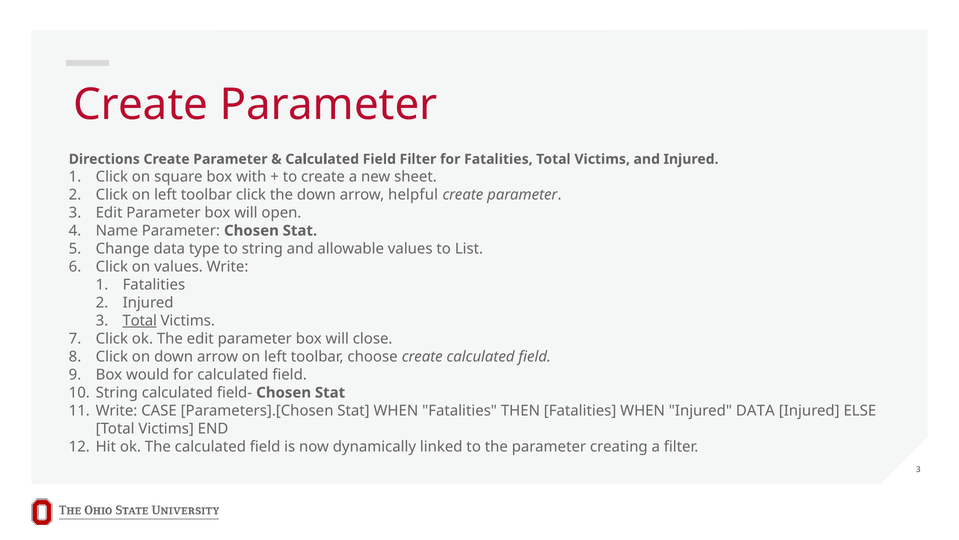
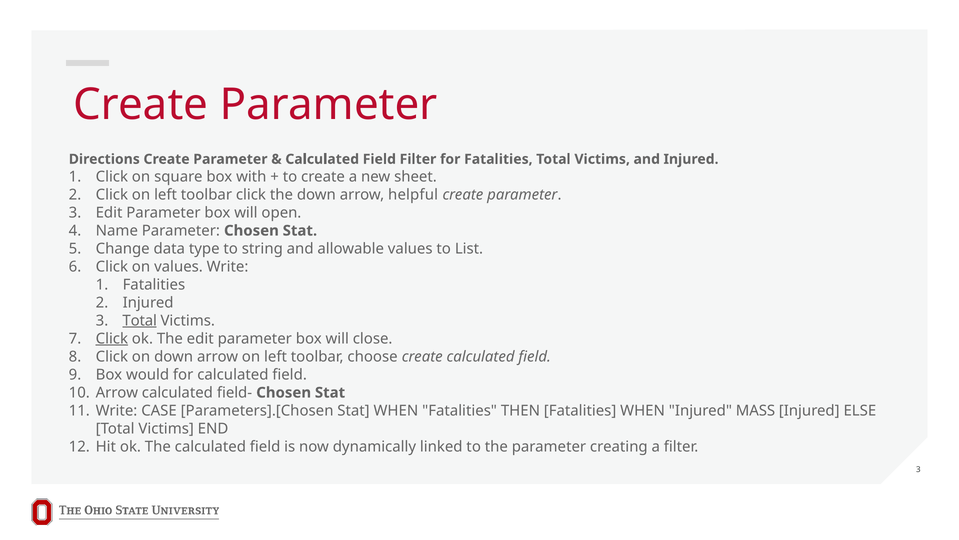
Click underline: none -> present (112, 338)
String: String -> Arrow (117, 392)
Injured DATA: DATA -> MASS (755, 410)
